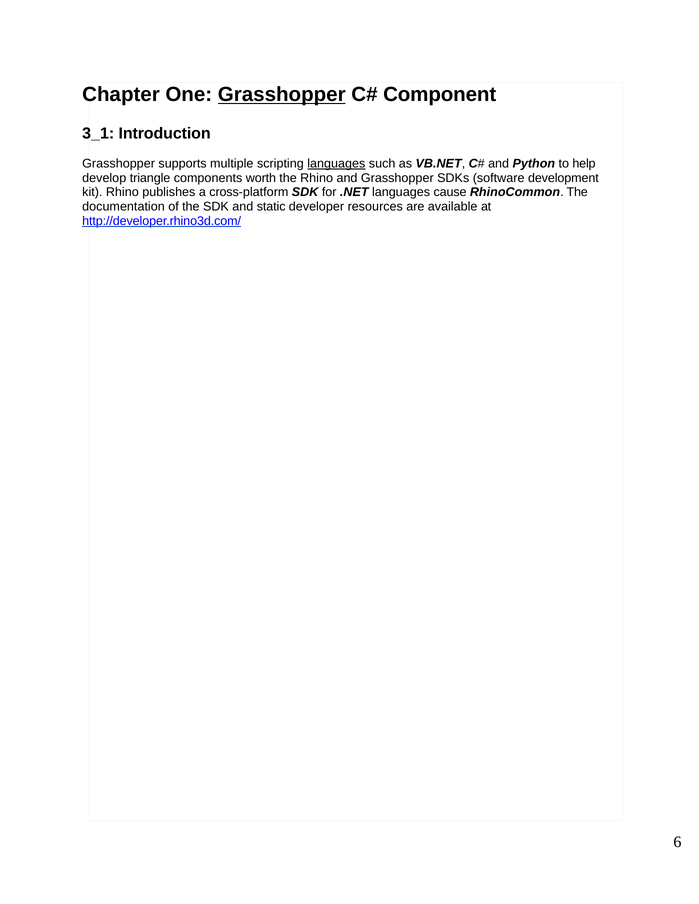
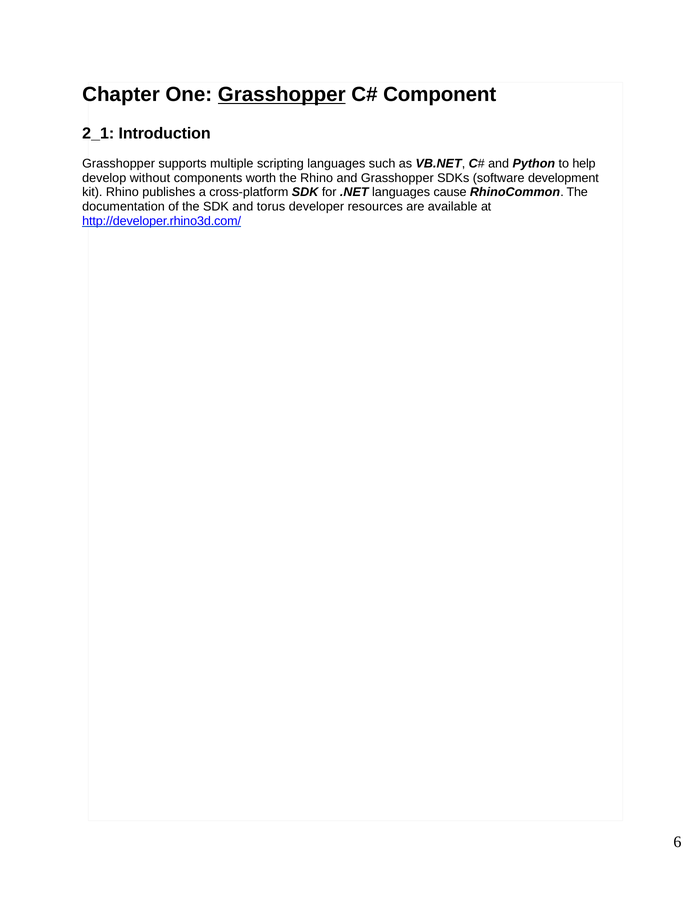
3_1: 3_1 -> 2_1 (98, 134)
languages underline: present -> none (336, 164)
triangle: triangle -> without (150, 178)
static: static -> torus (271, 207)
